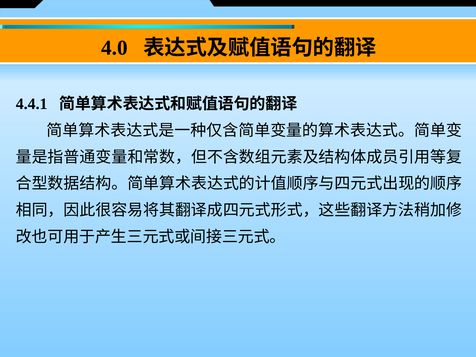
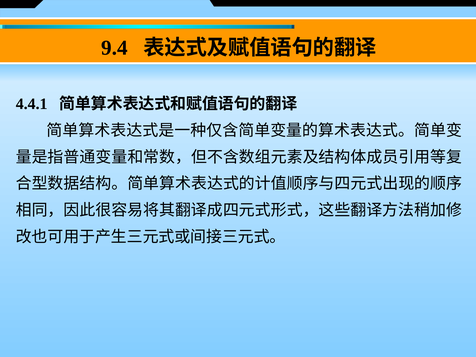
4.0: 4.0 -> 9.4 (115, 48)
